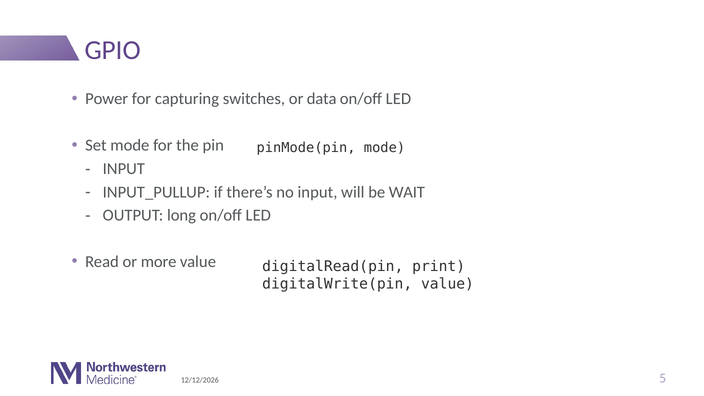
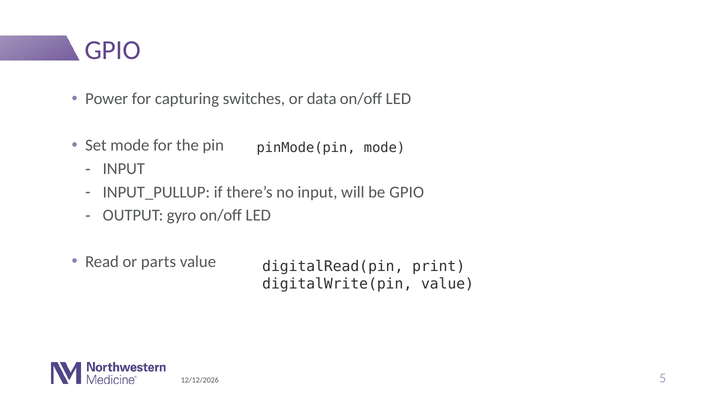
be WAIT: WAIT -> GPIO (407, 192)
long: long -> gyro (182, 215)
more: more -> parts (158, 262)
